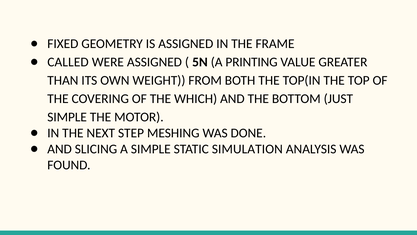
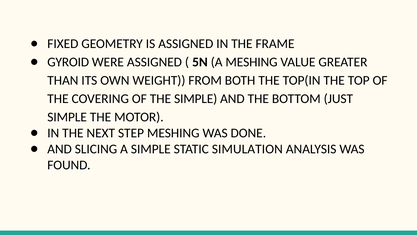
CALLED: CALLED -> GYROID (68, 62)
A PRINTING: PRINTING -> MESHING (252, 62)
THE WHICH: WHICH -> SIMPLE (196, 99)
